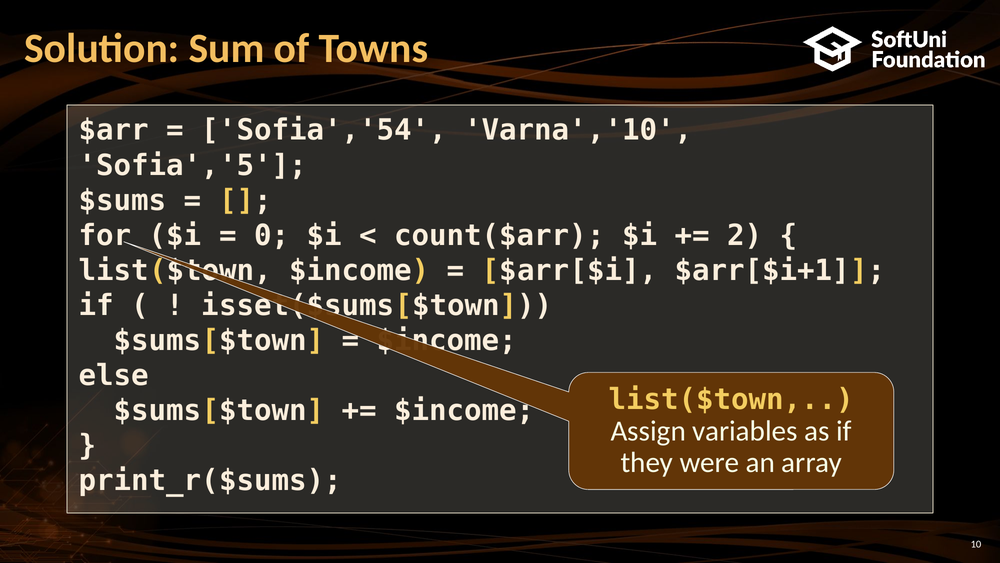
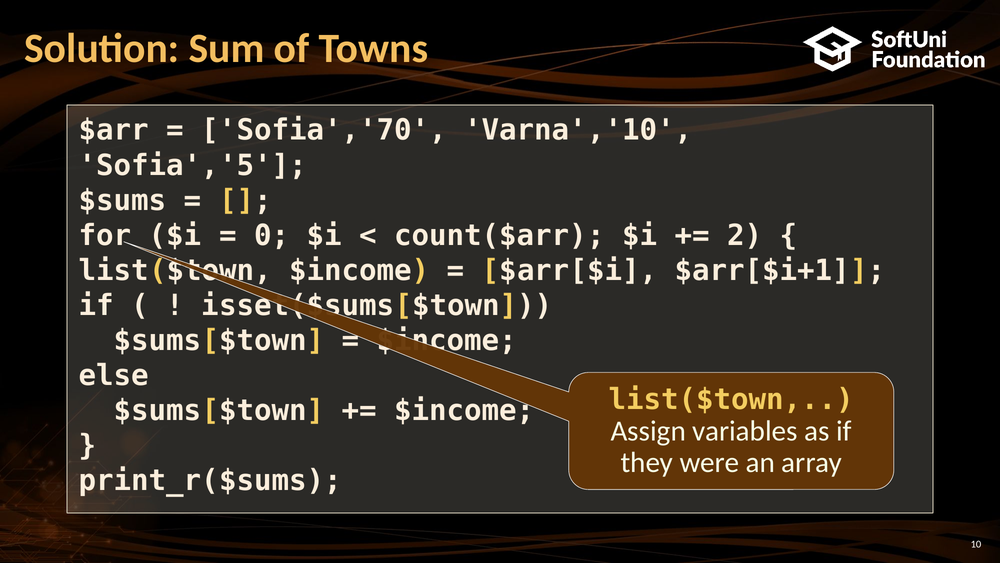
Sofia','54: Sofia','54 -> Sofia','70 (324, 130)
